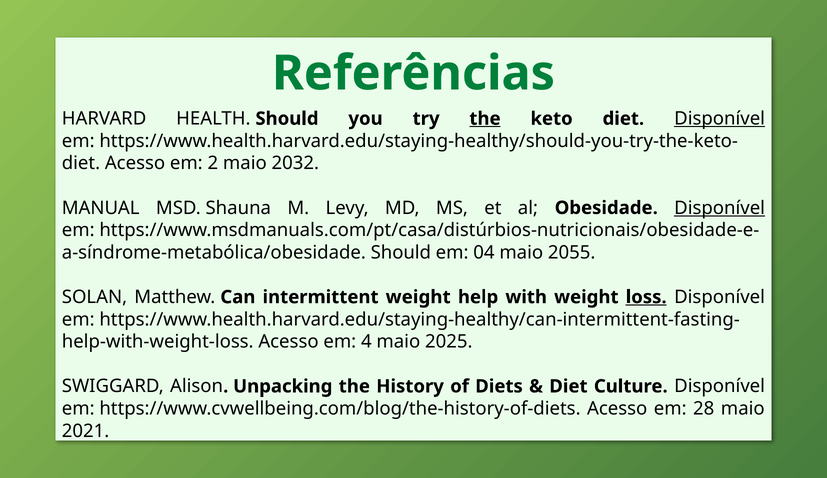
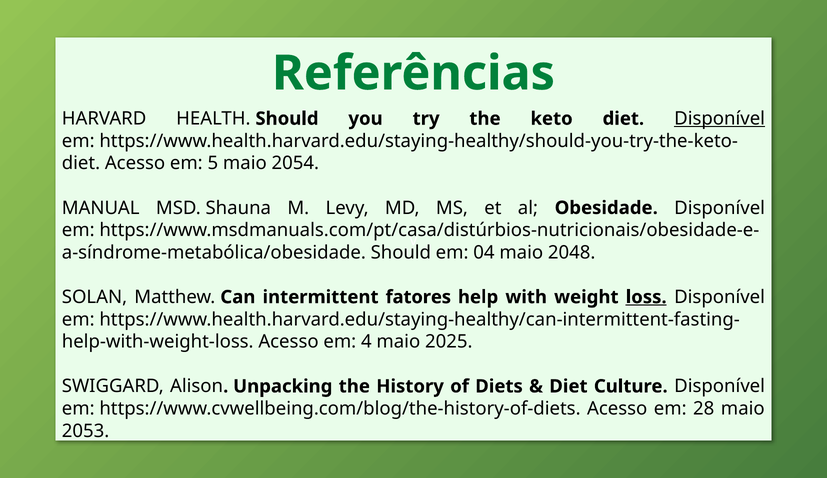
the underline: present -> none (485, 119)
2: 2 -> 5 (213, 163)
2032: 2032 -> 2054 (295, 163)
Disponível underline: present -> none (720, 208)
2055: 2055 -> 2048 (572, 252)
intermittent weight: weight -> fatores (418, 297)
2021: 2021 -> 2053 (86, 430)
